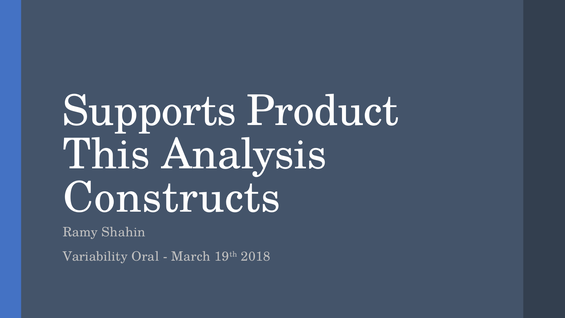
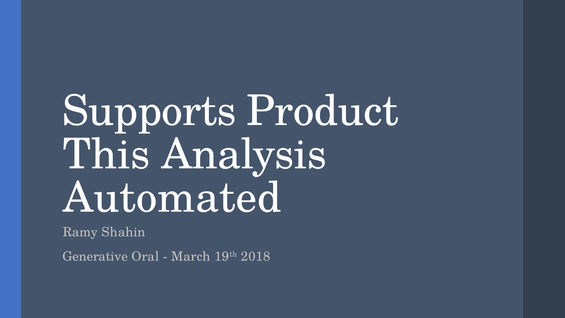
Constructs: Constructs -> Automated (172, 198)
Variability: Variability -> Generative (95, 256)
